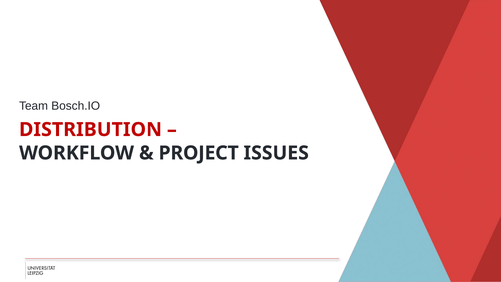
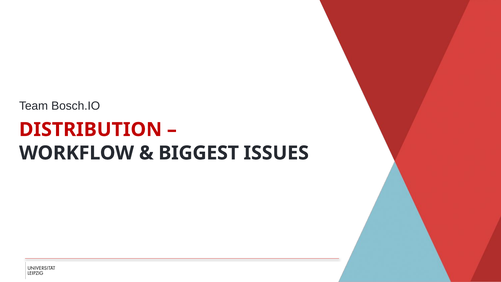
PROJECT: PROJECT -> BIGGEST (199, 153)
